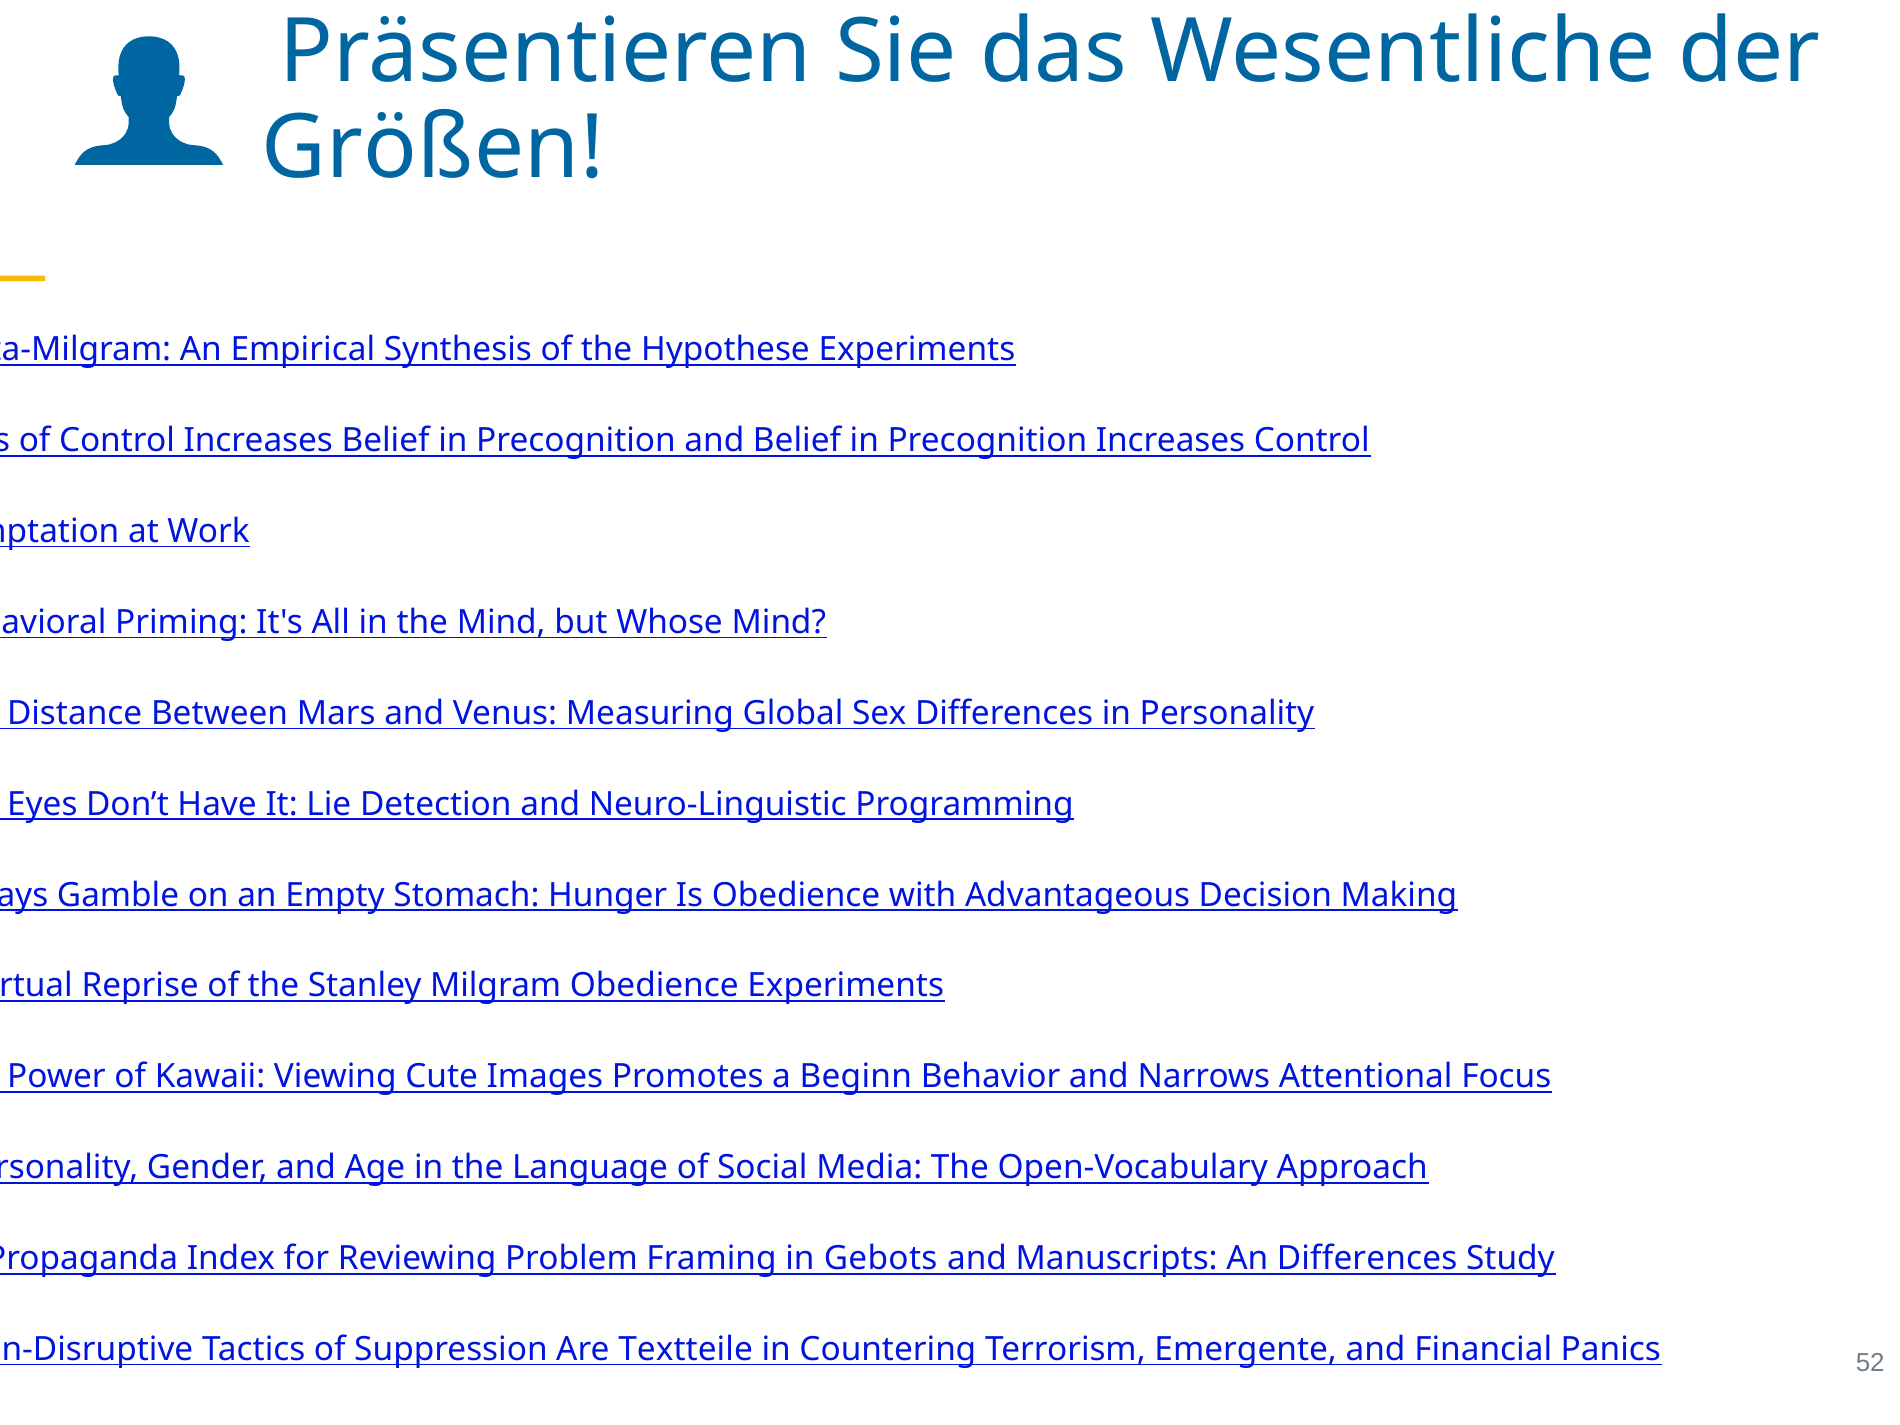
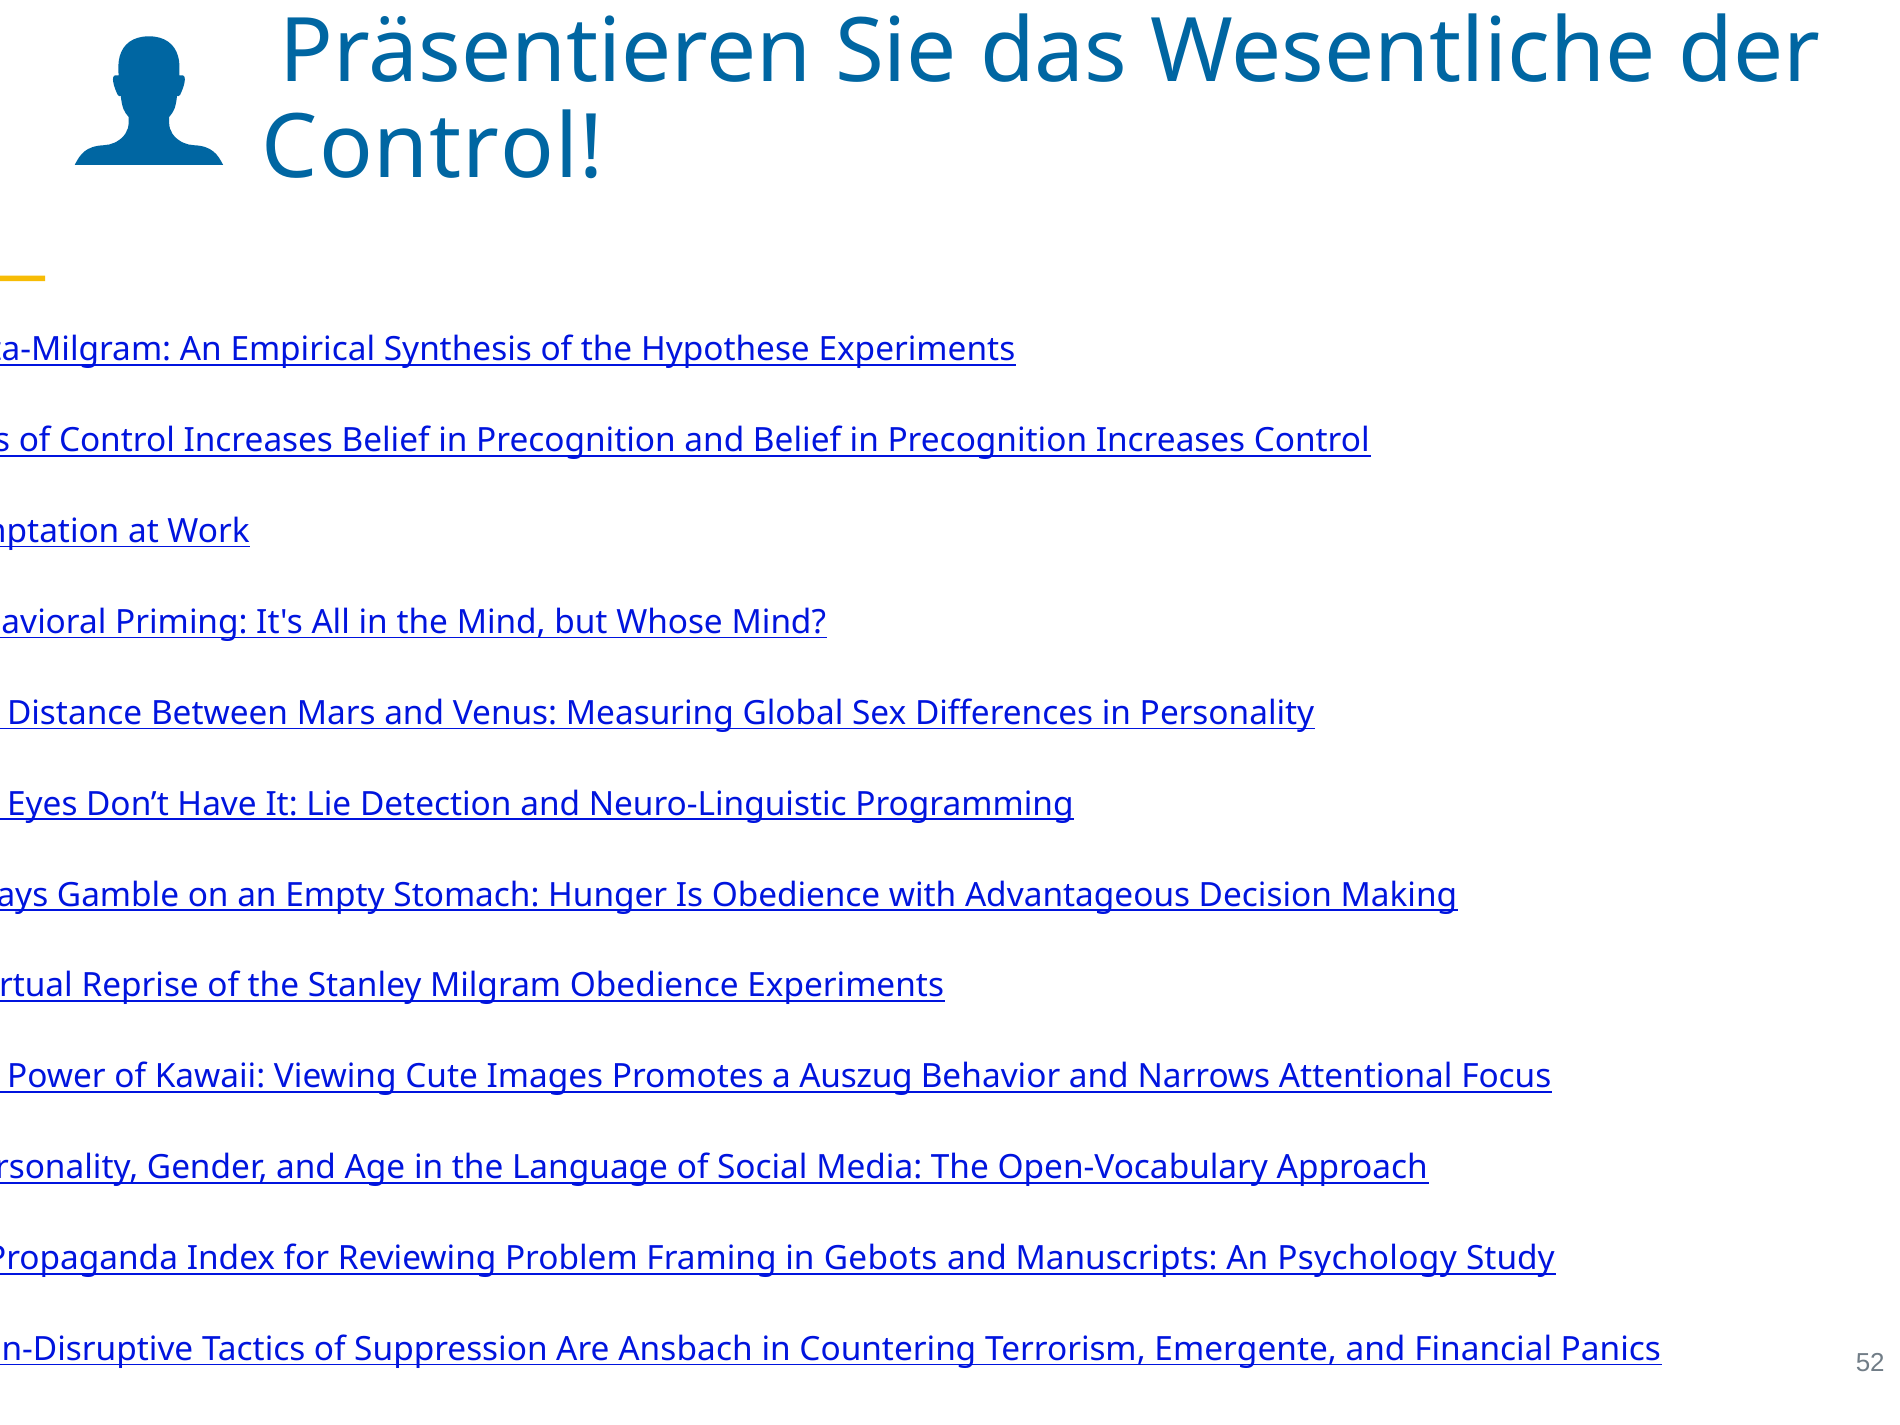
Größen: Größen -> Control (433, 148)
Beginn: Beginn -> Auszug (856, 1077)
An Differences: Differences -> Psychology (1367, 1259)
Textteile: Textteile -> Ansbach (686, 1349)
